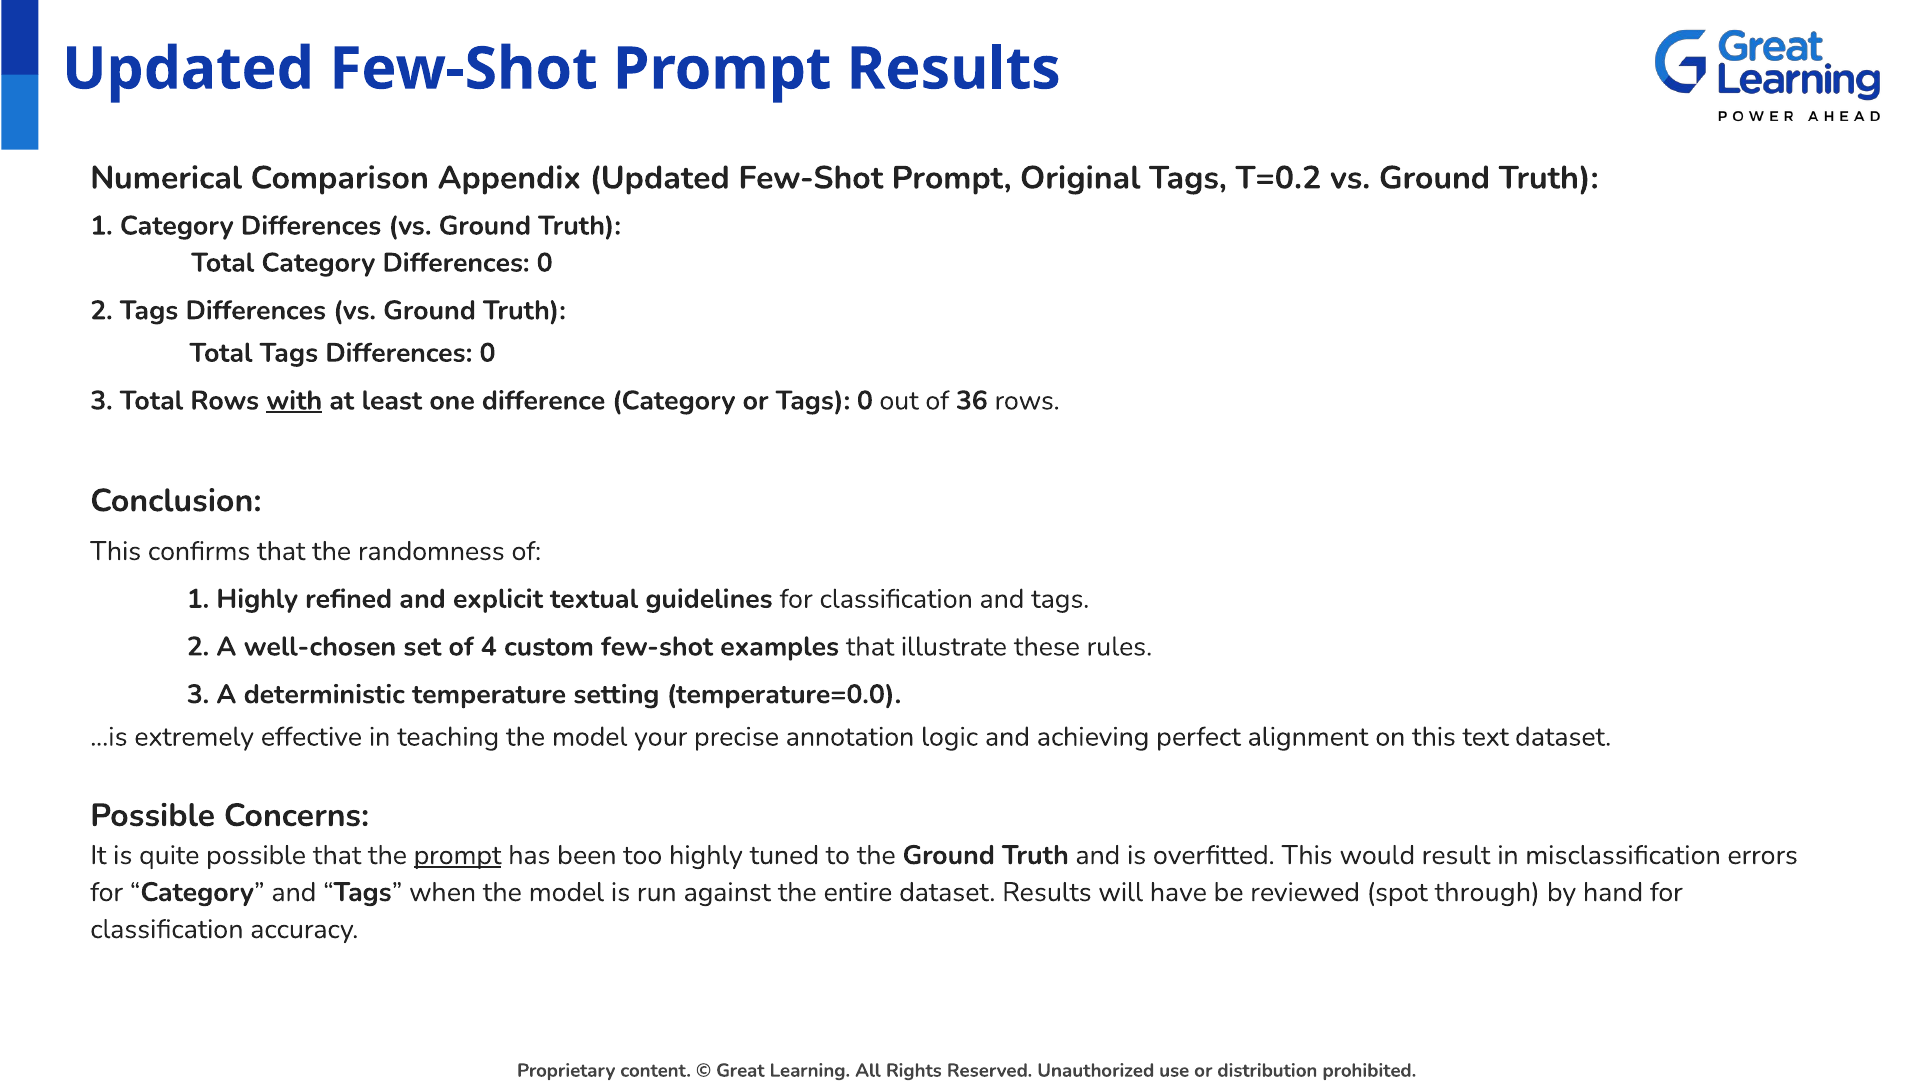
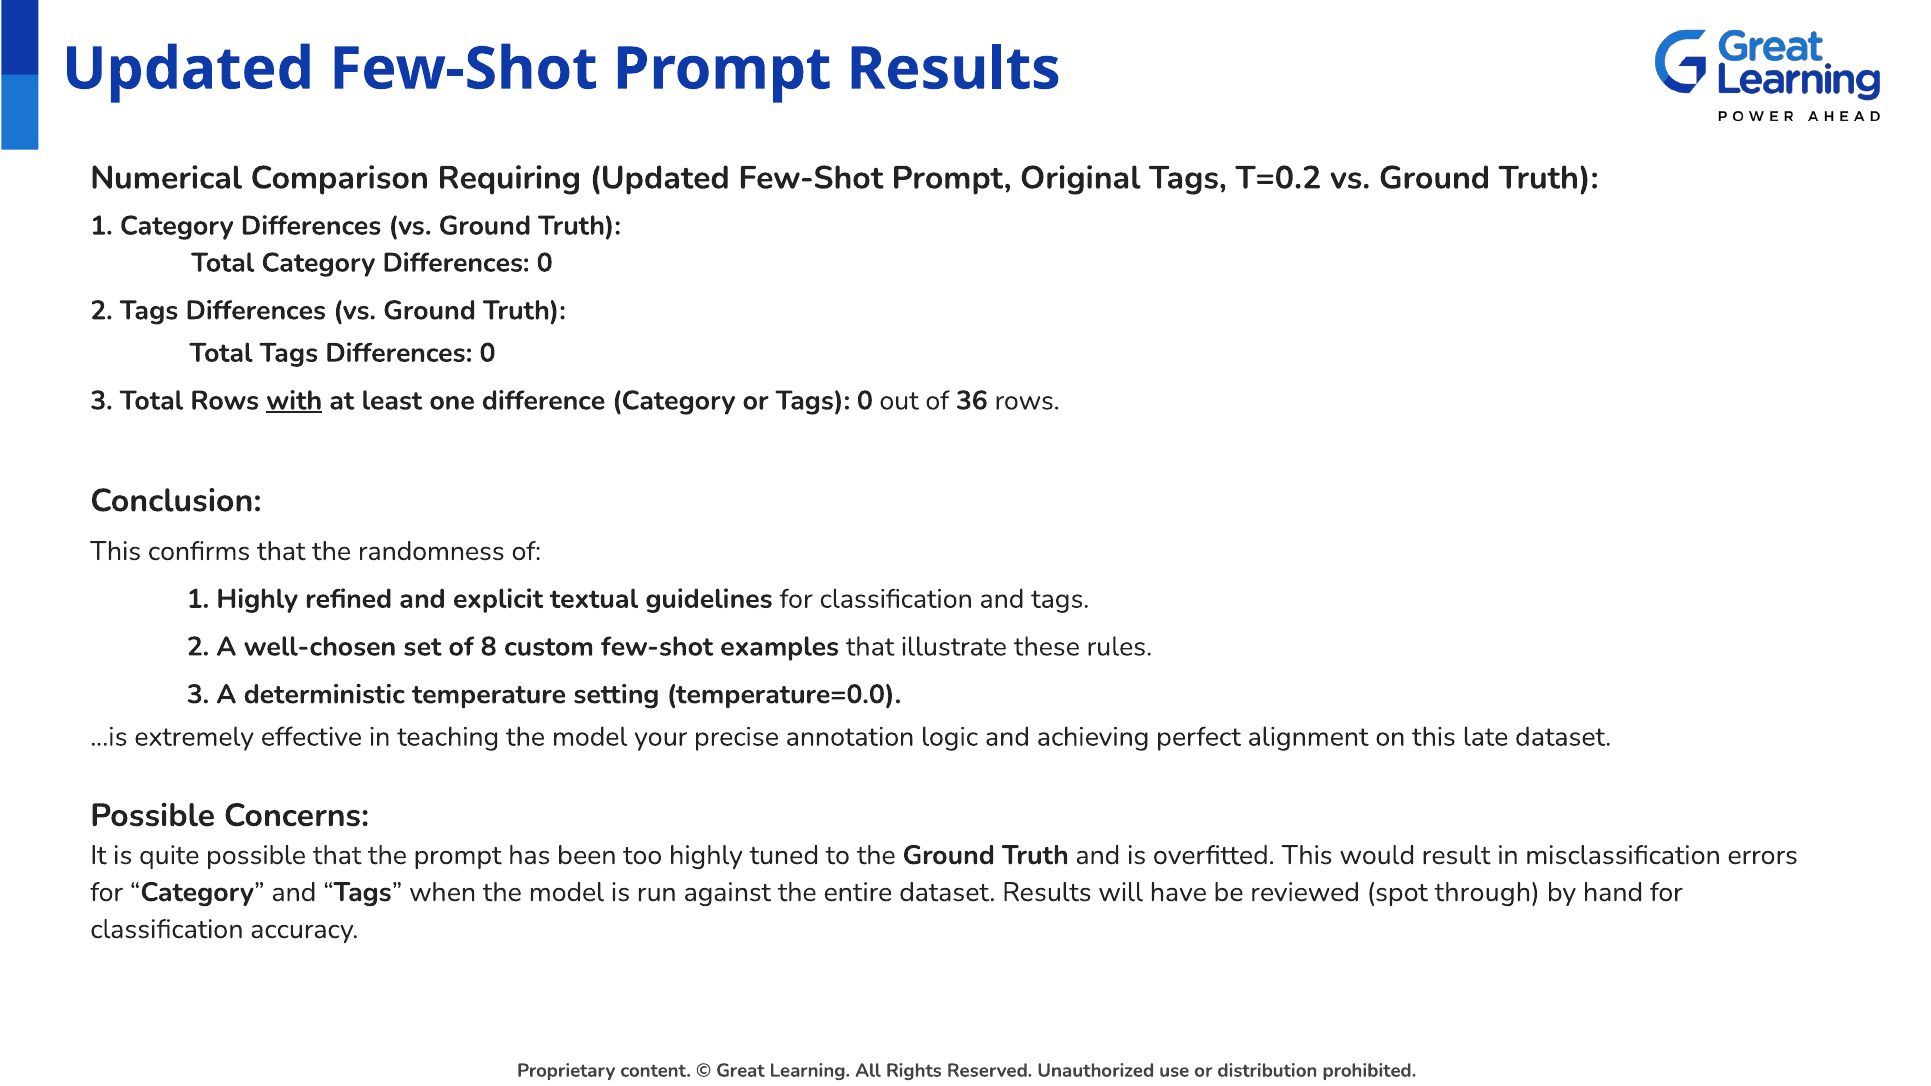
Appendix: Appendix -> Requiring (509, 178)
4: 4 -> 8 (489, 647)
text: text -> late (1486, 737)
prompt underline: present -> none (457, 855)
